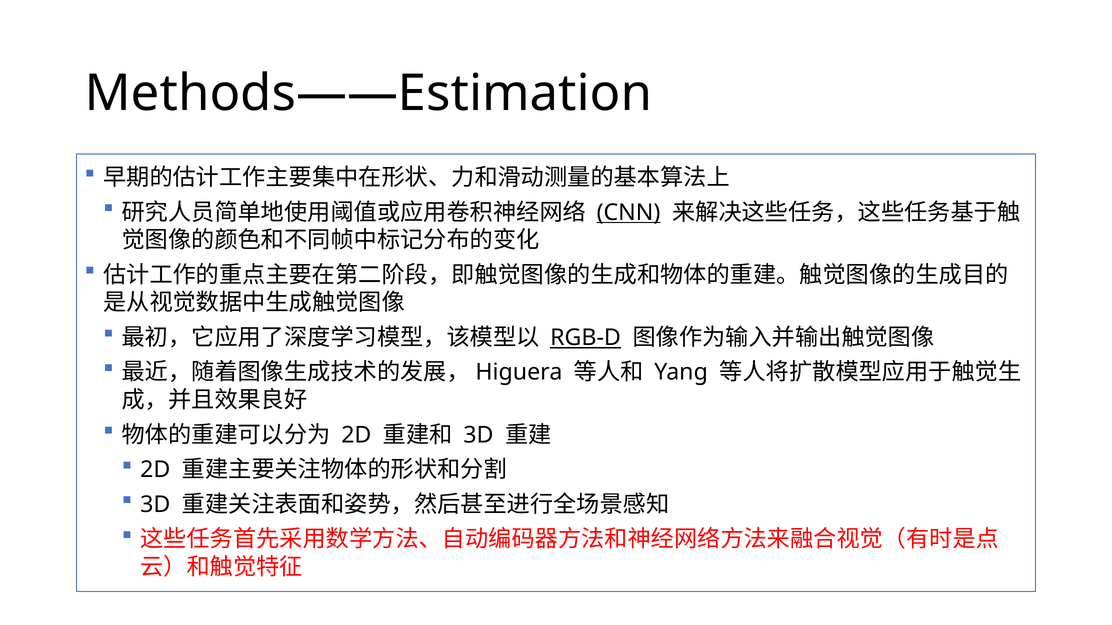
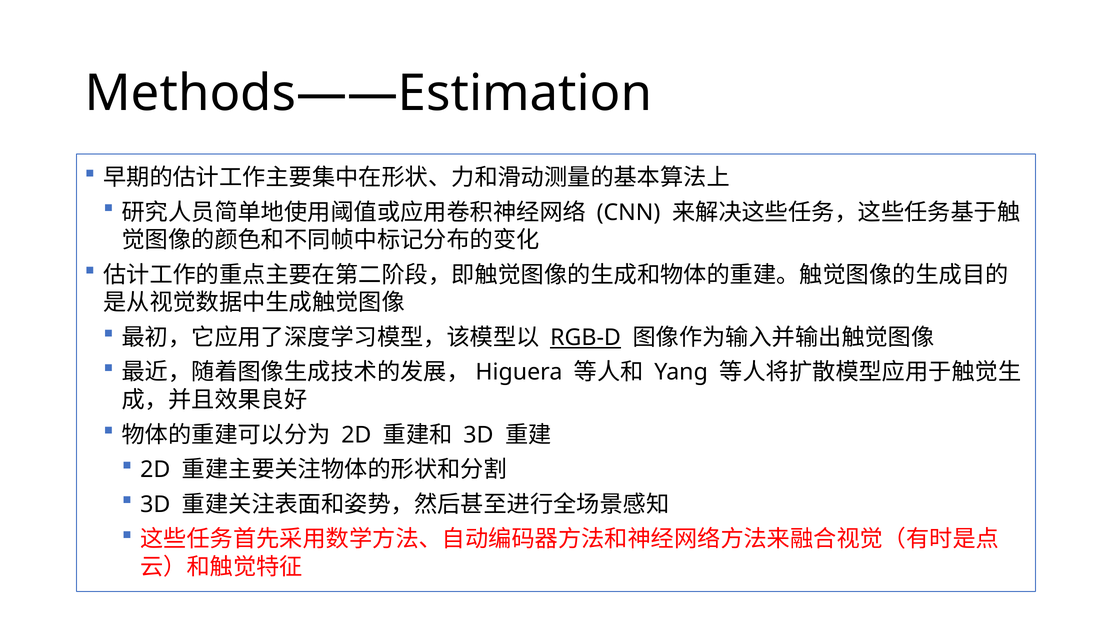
CNN underline: present -> none (629, 213)
